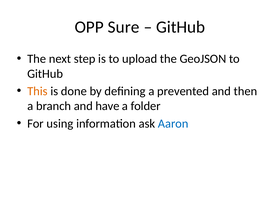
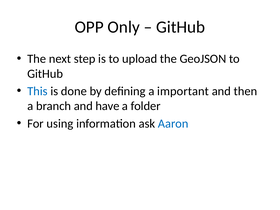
Sure: Sure -> Only (124, 27)
This colour: orange -> blue (37, 91)
prevented: prevented -> important (183, 91)
